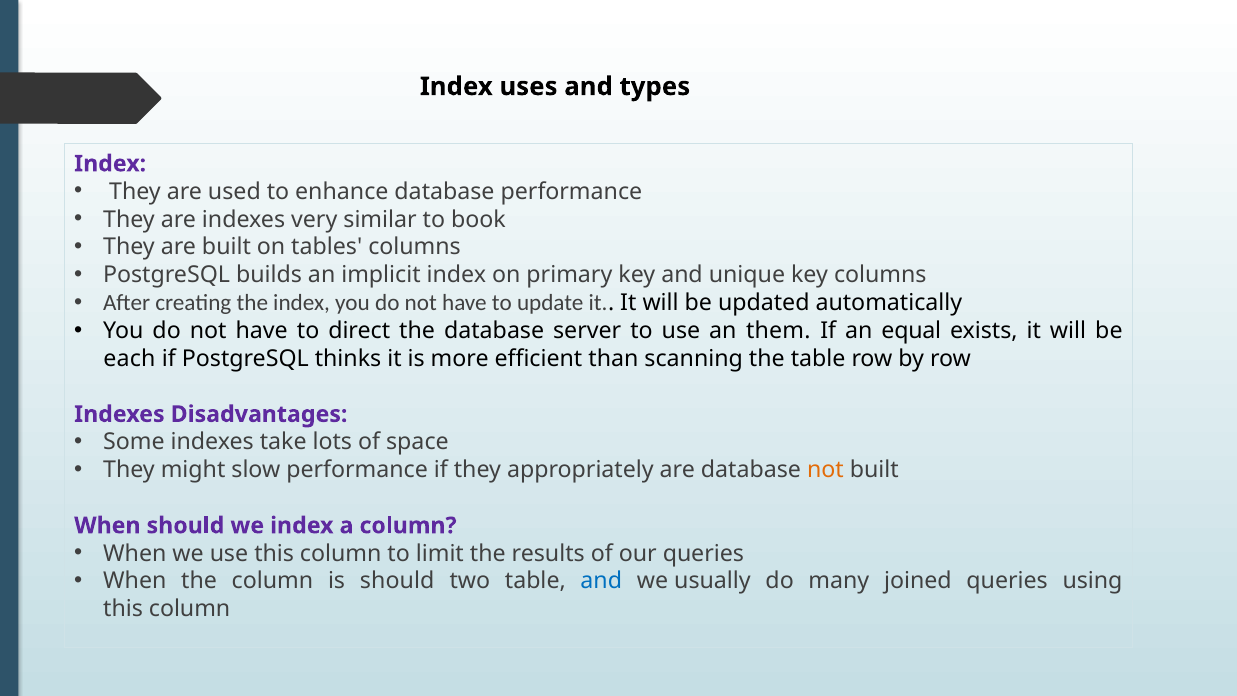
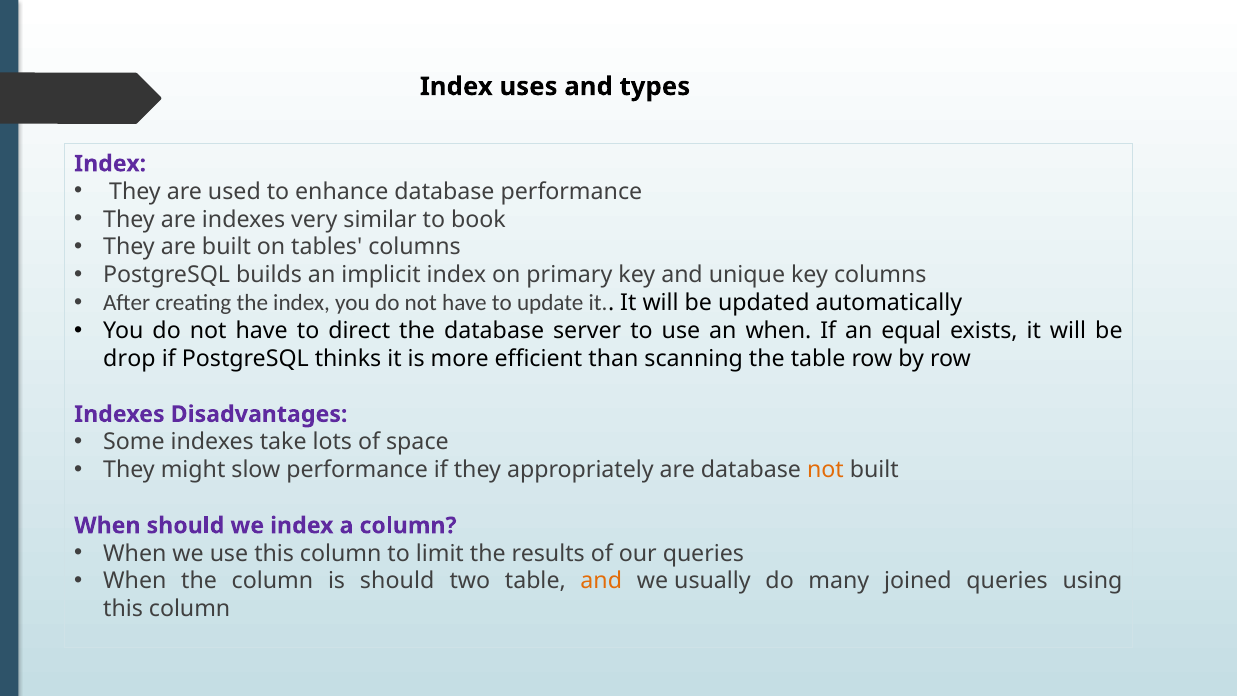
an them: them -> when (778, 331)
each: each -> drop (129, 358)
and colour: blue -> orange (601, 581)
